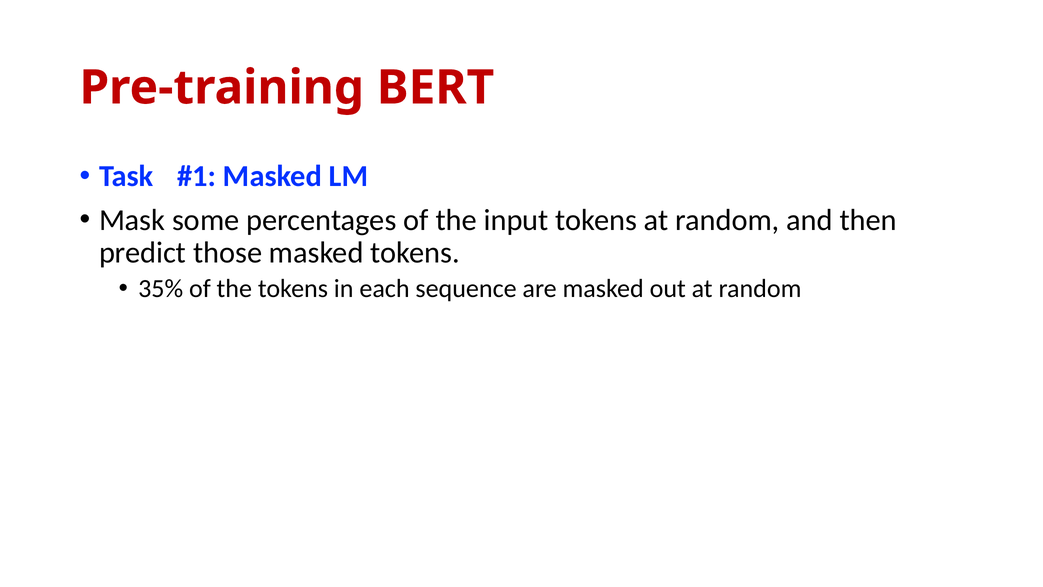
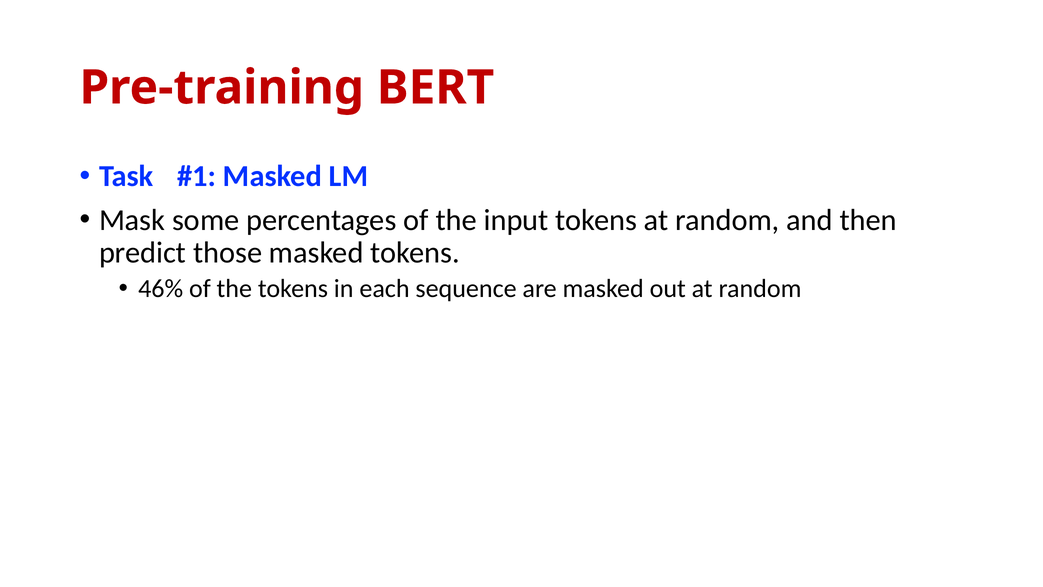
35%: 35% -> 46% (161, 289)
